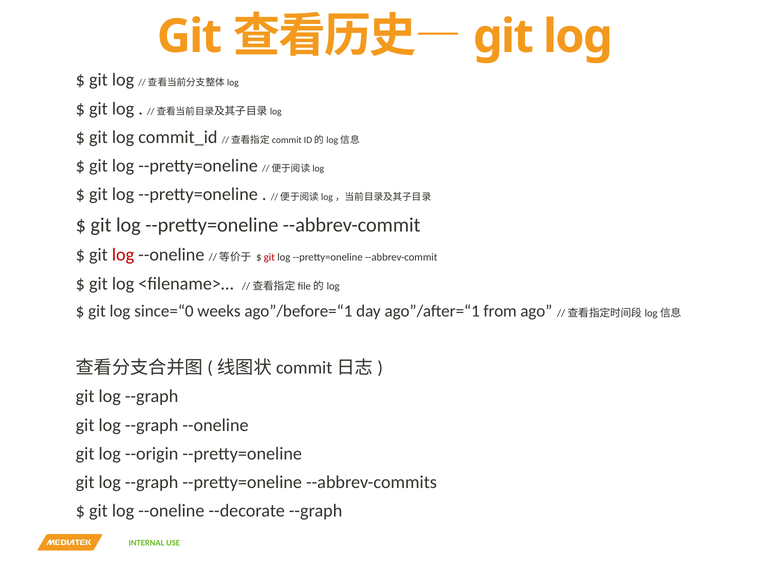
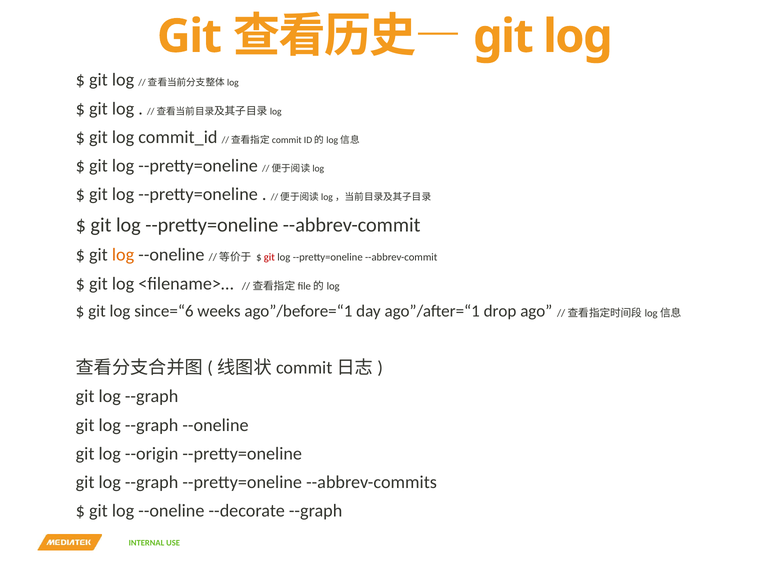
log colour: red -> orange (123, 255)
since=“0: since=“0 -> since=“6 (164, 311)
from: from -> drop (500, 311)
